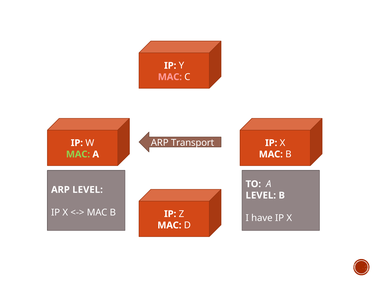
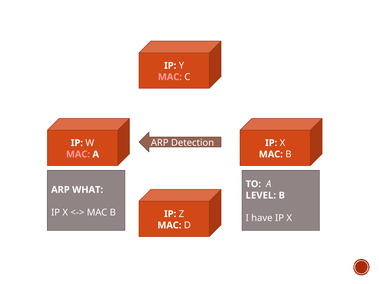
Transport: Transport -> Detection (193, 143)
MAC colour: light green -> pink (78, 154)
ARP LEVEL: LEVEL -> WHAT (88, 190)
